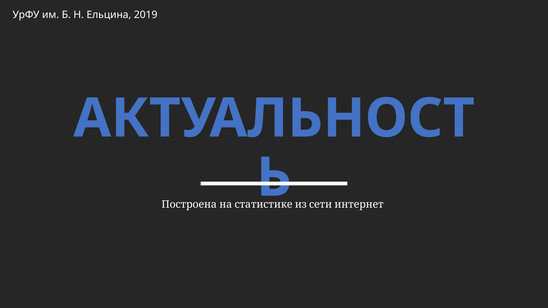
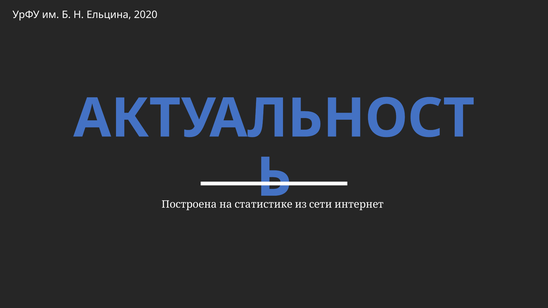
2019: 2019 -> 2020 (146, 15)
